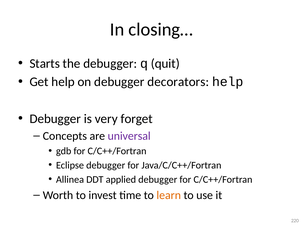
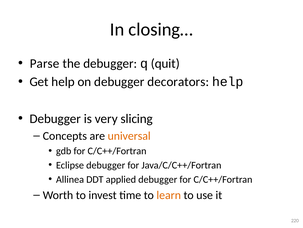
Starts: Starts -> Parse (45, 63)
forget: forget -> slicing (137, 118)
universal colour: purple -> orange (129, 136)
